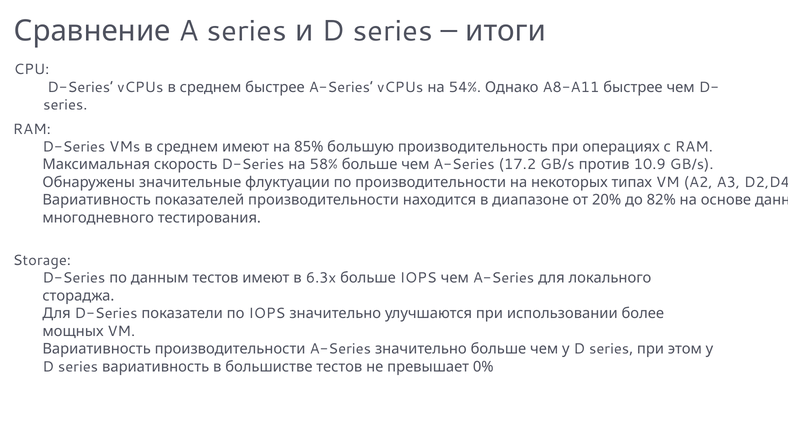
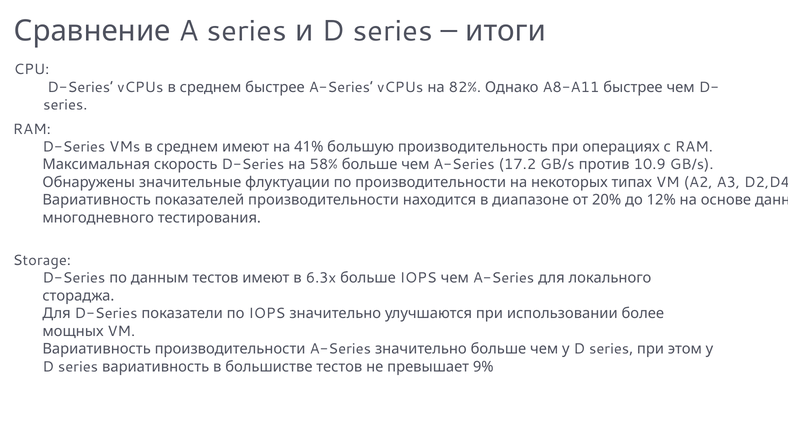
54%: 54% -> 82% (465, 87)
85%: 85% -> 41% (309, 147)
82%: 82% -> 12% (661, 200)
0%: 0% -> 9% (483, 367)
